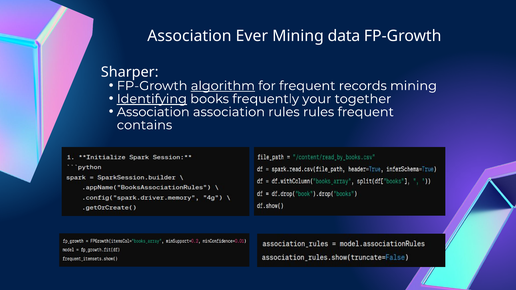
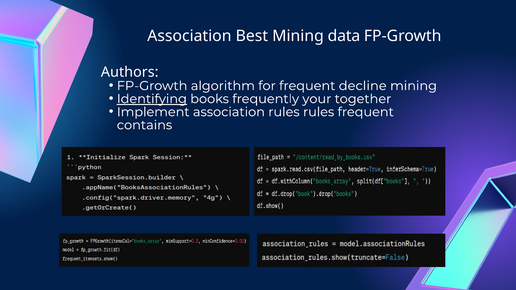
Ever: Ever -> Best (252, 36)
Sharper: Sharper -> Authors (130, 72)
algorithm underline: present -> none (223, 86)
records: records -> decline (363, 86)
Association: Association -> Implement (153, 112)
